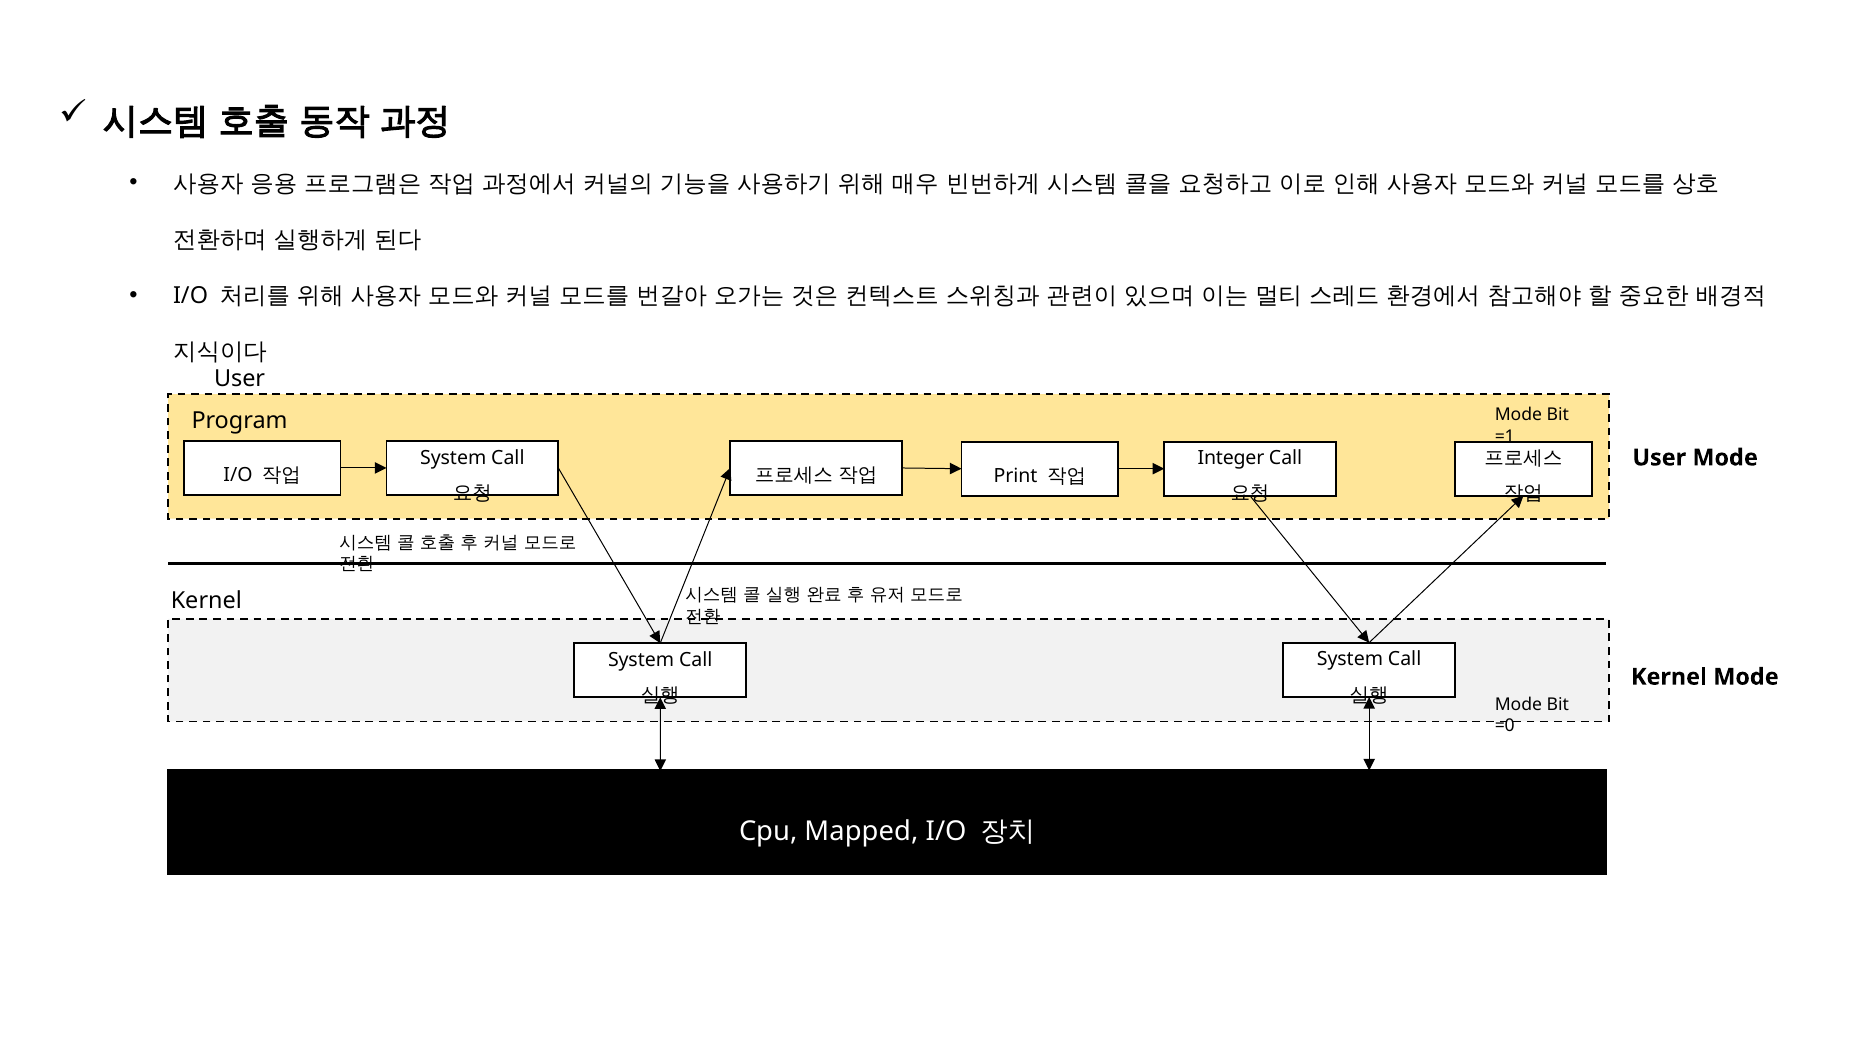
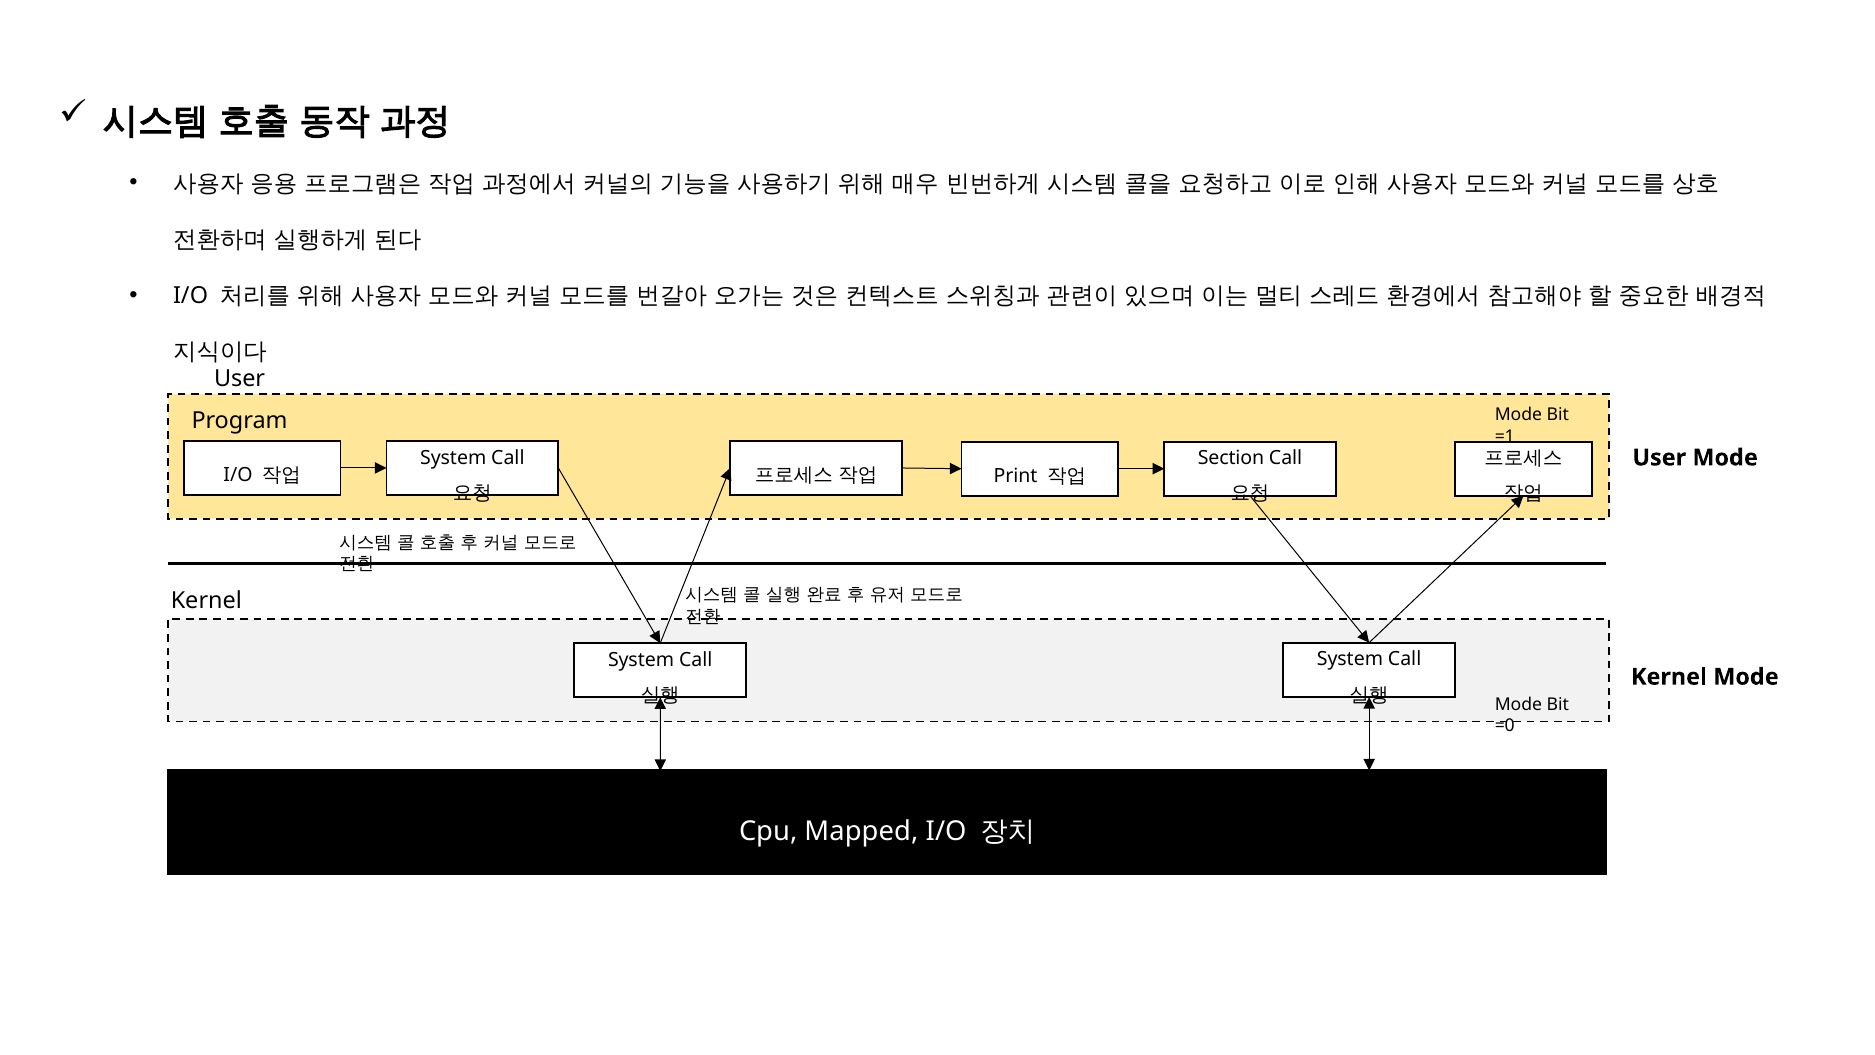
Integer: Integer -> Section (1231, 458)
